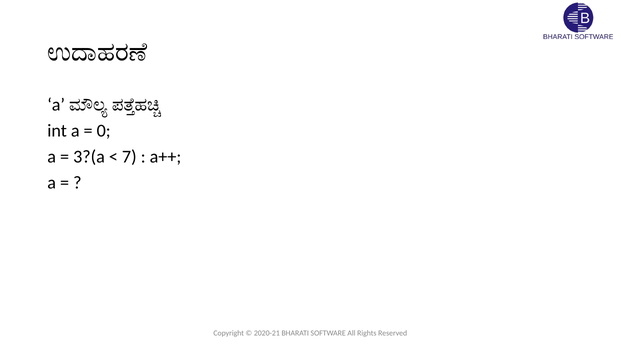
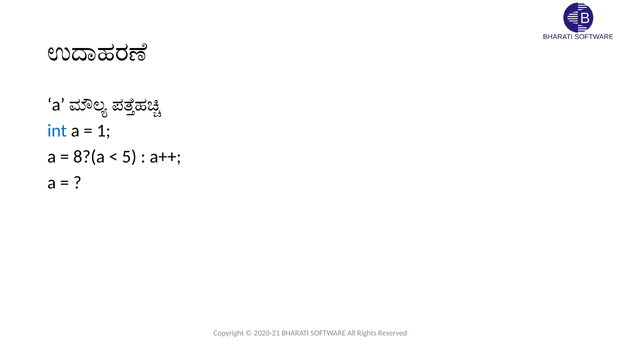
int colour: black -> blue (57, 131)
0: 0 -> 1 (104, 131)
3?(a: 3?(a -> 8?(a (89, 157)
7: 7 -> 5 (129, 157)
